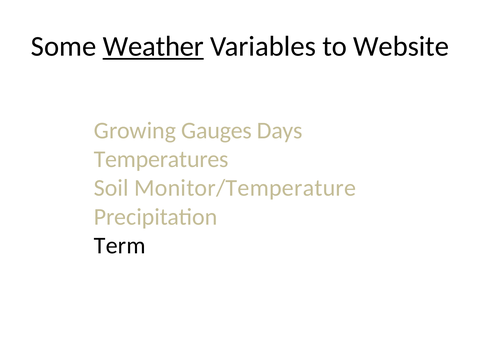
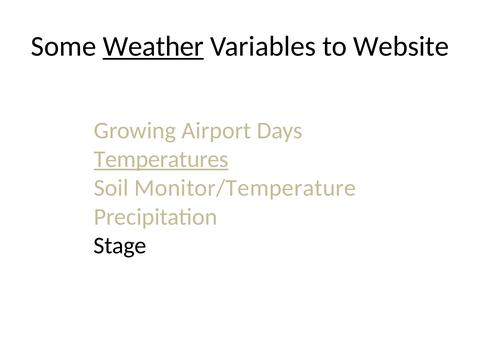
Gauges: Gauges -> Airport (216, 130)
Temperatures underline: none -> present (161, 159)
Term: Term -> Stage (120, 246)
